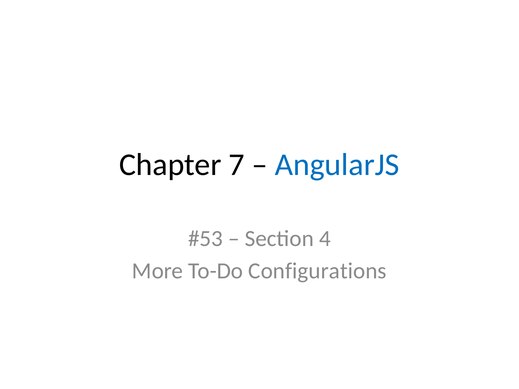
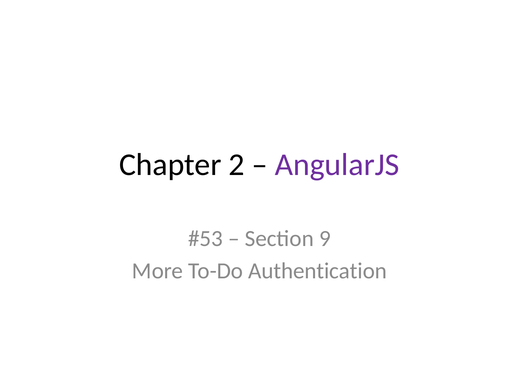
7: 7 -> 2 (237, 165)
AngularJS colour: blue -> purple (337, 165)
4: 4 -> 9 (325, 239)
Configurations: Configurations -> Authentication (318, 271)
